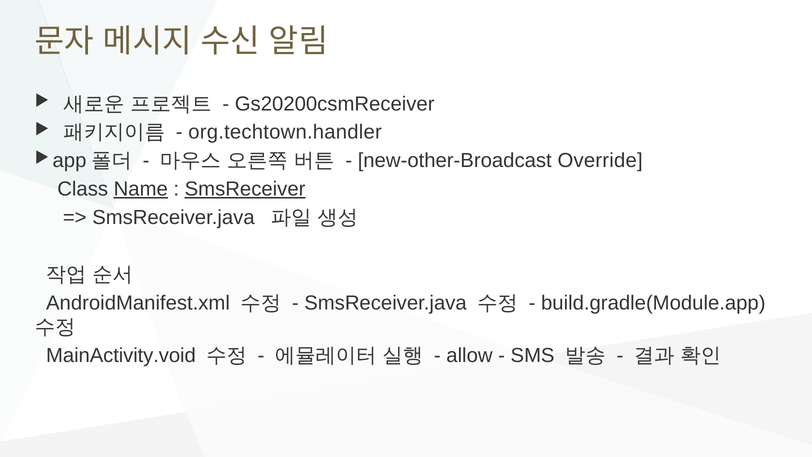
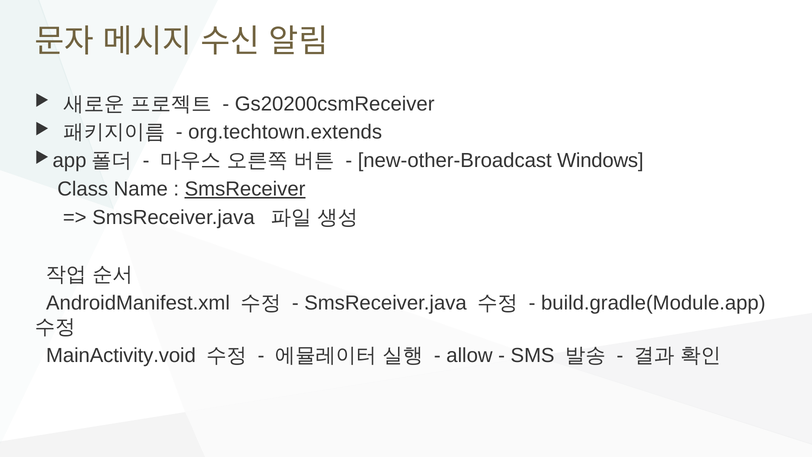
org.techtown.handler: org.techtown.handler -> org.techtown.extends (285, 132)
Override: Override -> Windows (600, 161)
Name underline: present -> none (141, 189)
